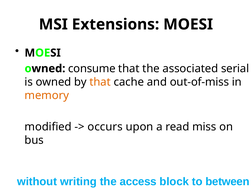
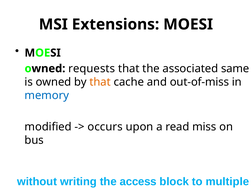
consume: consume -> requests (92, 69)
serial: serial -> same (235, 69)
memory colour: orange -> blue (47, 95)
between: between -> multiple (227, 182)
